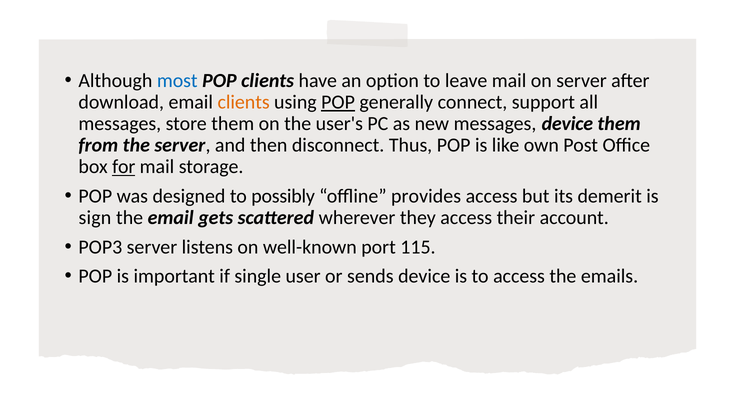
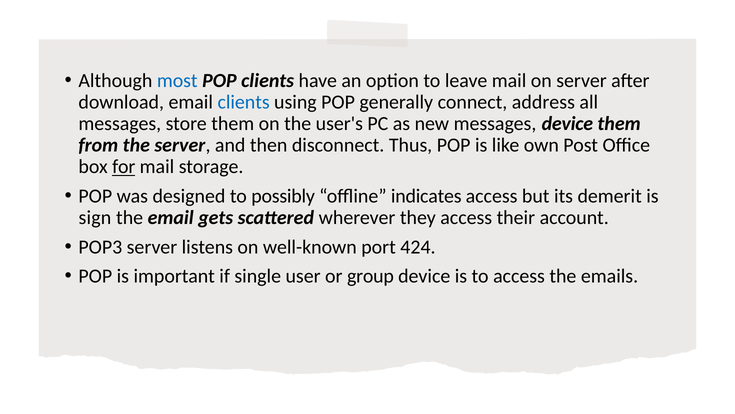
clients colour: orange -> blue (244, 102)
POP underline: present -> none (338, 102)
support: support -> address (543, 102)
provides: provides -> indicates (426, 196)
115: 115 -> 424 (418, 247)
sends: sends -> group (370, 276)
